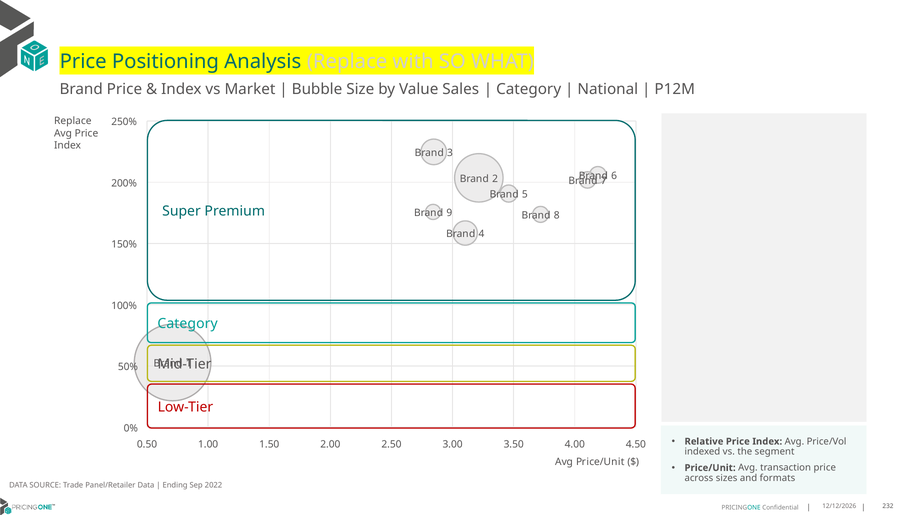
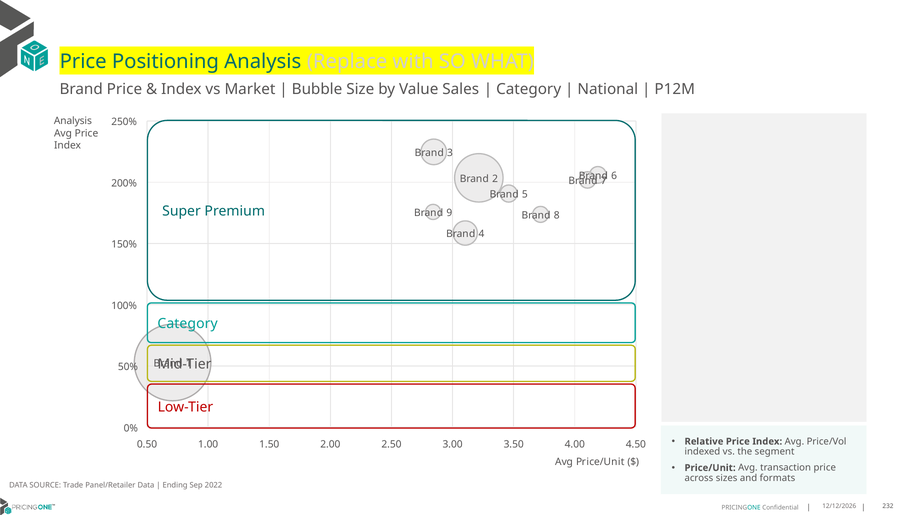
Replace: Replace -> Analysis (73, 121)
